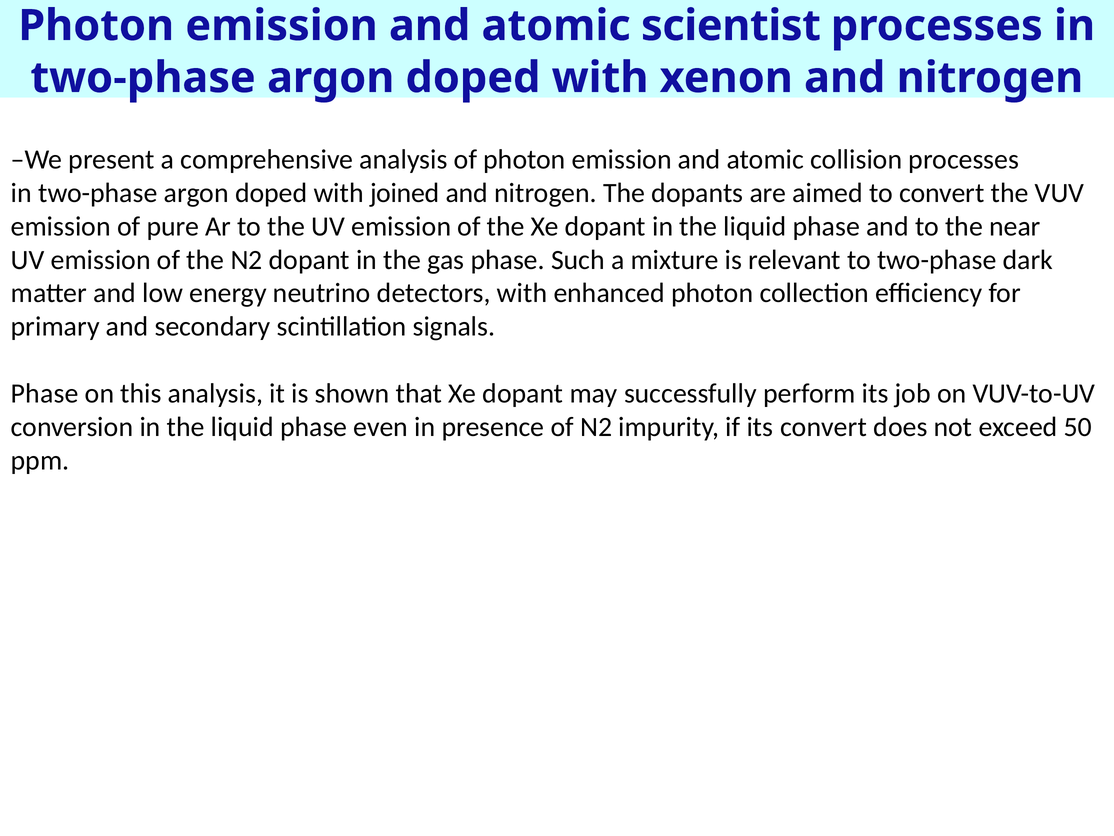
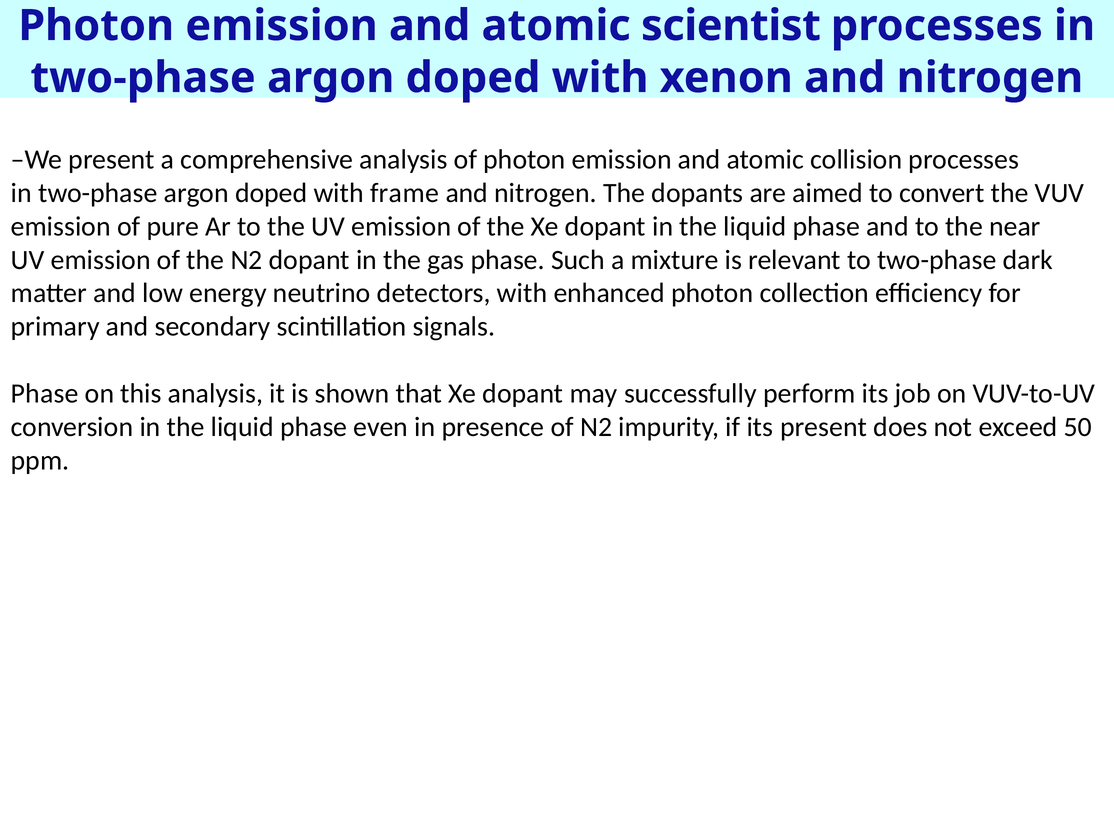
joined: joined -> frame (405, 193)
its convert: convert -> present (824, 427)
